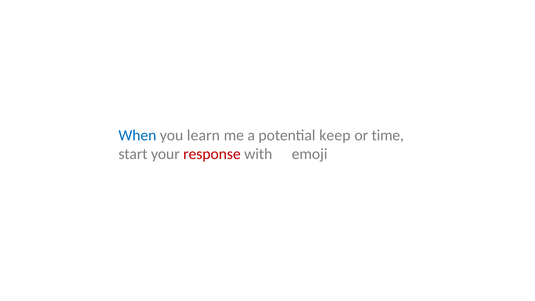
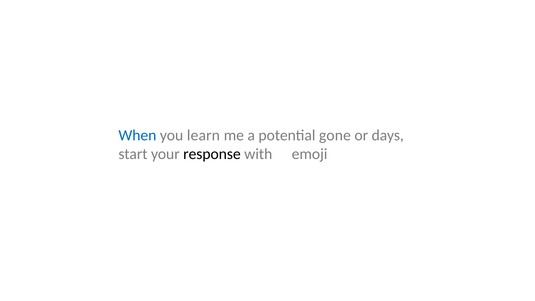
keep: keep -> gone (335, 135)
time: time -> days (388, 135)
response colour: red -> black (212, 154)
